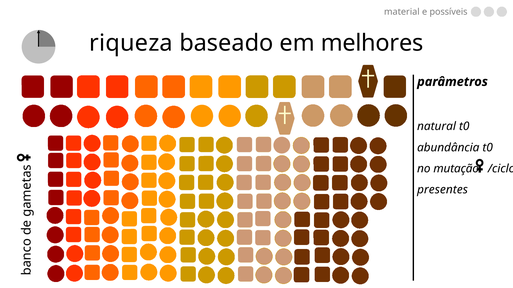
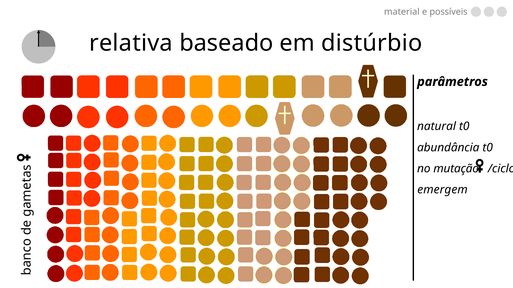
riqueza: riqueza -> relativa (131, 43)
melhores: melhores -> distúrbio (372, 43)
presentes: presentes -> emergem (443, 190)
